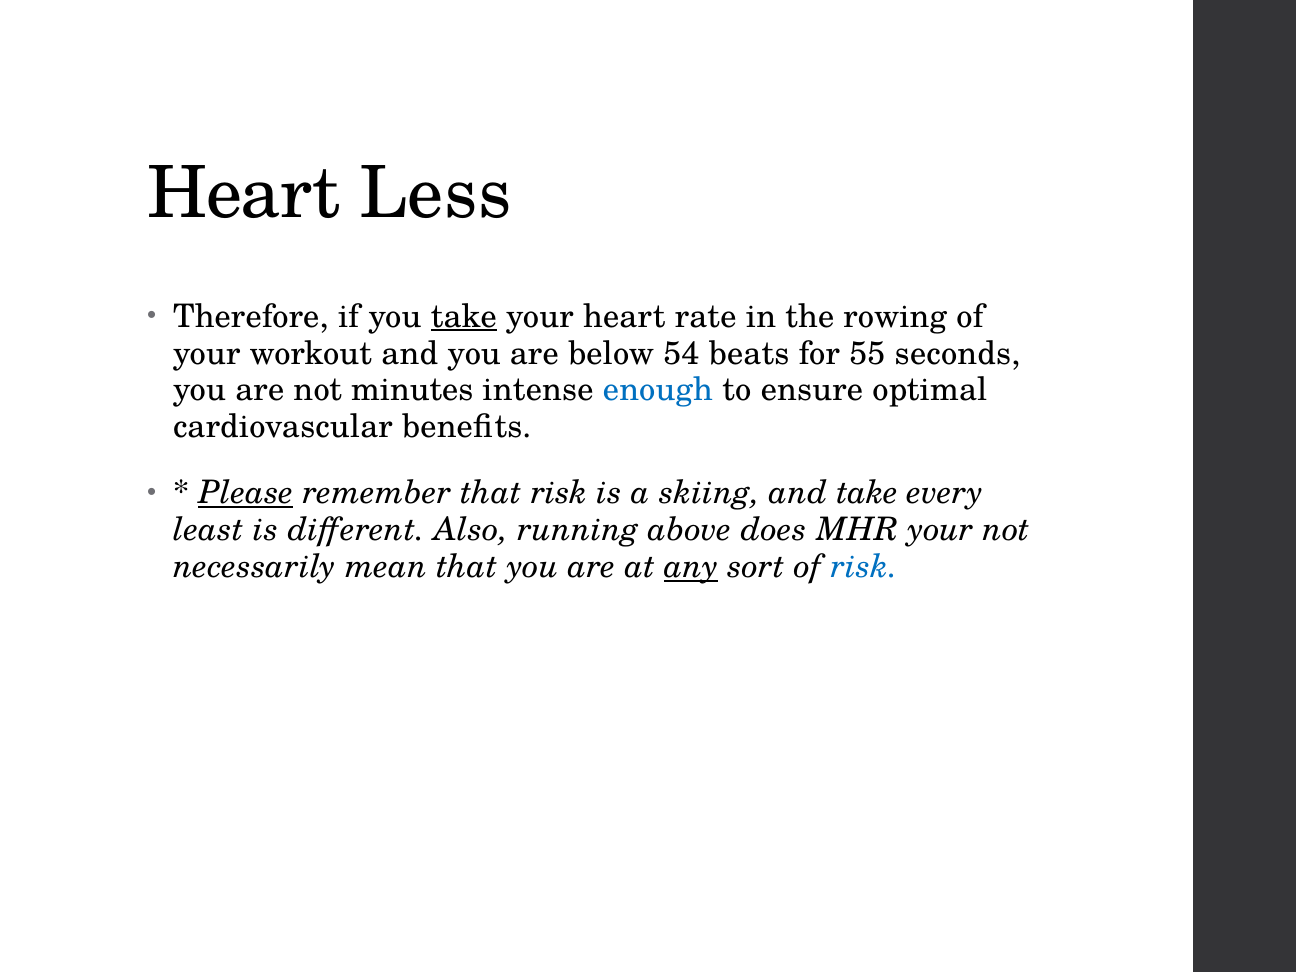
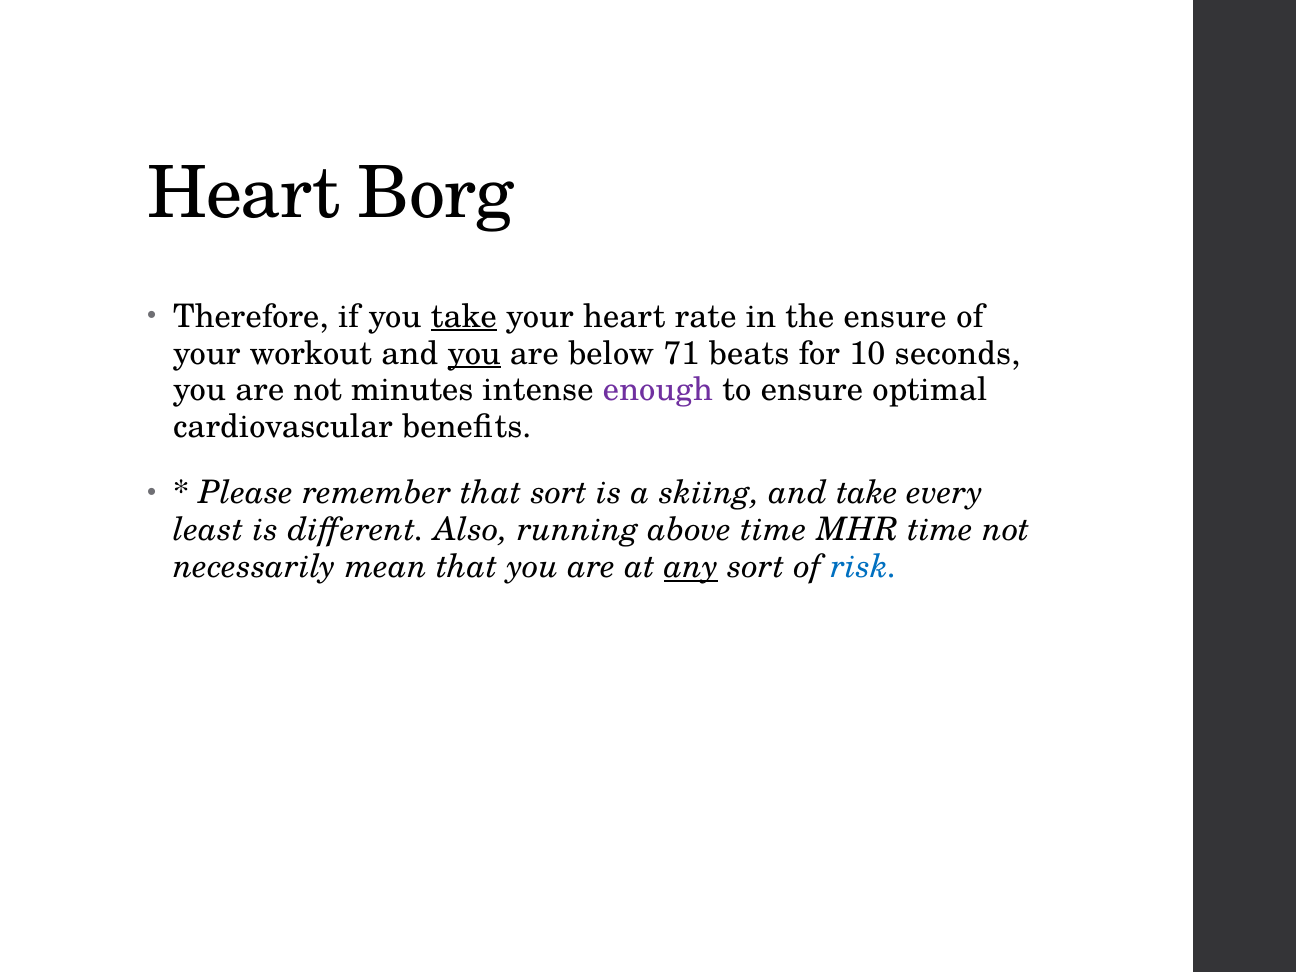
Less: Less -> Borg (436, 194)
the rowing: rowing -> ensure (895, 316)
you underline: none -> present (474, 353)
54: 54 -> 71 (681, 353)
55: 55 -> 10 (867, 353)
enough colour: blue -> purple (658, 390)
Please underline: present -> none (246, 493)
that risk: risk -> sort (559, 493)
above does: does -> time (774, 530)
MHR your: your -> time (940, 530)
